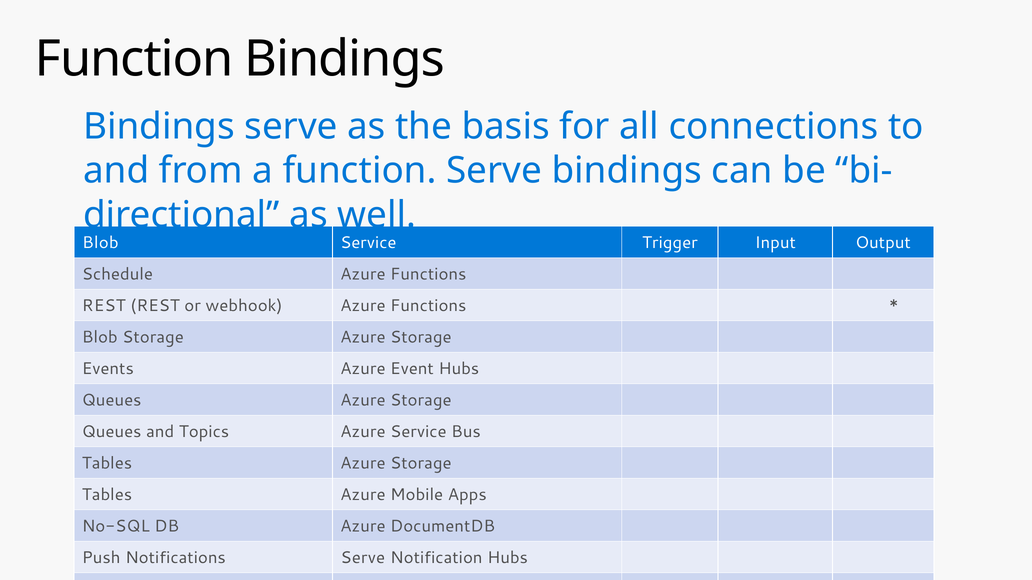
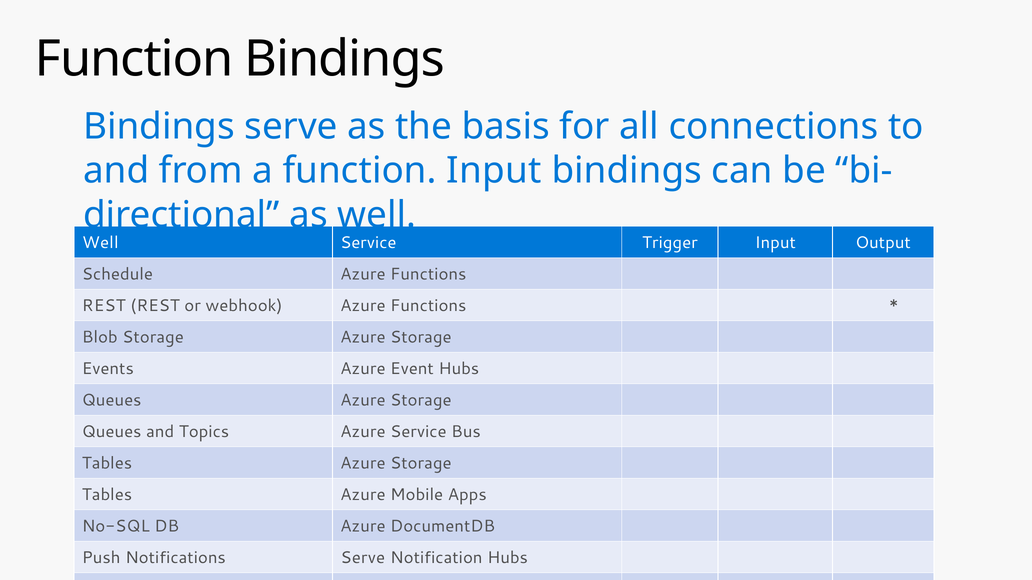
function Serve: Serve -> Input (494, 171)
Blob: Blob -> Well (100, 243)
